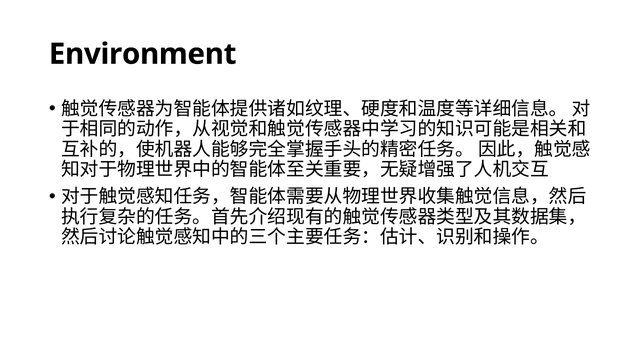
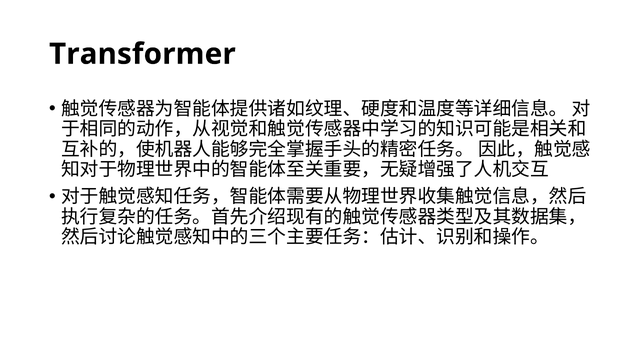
Environment: Environment -> Transformer (142, 54)
